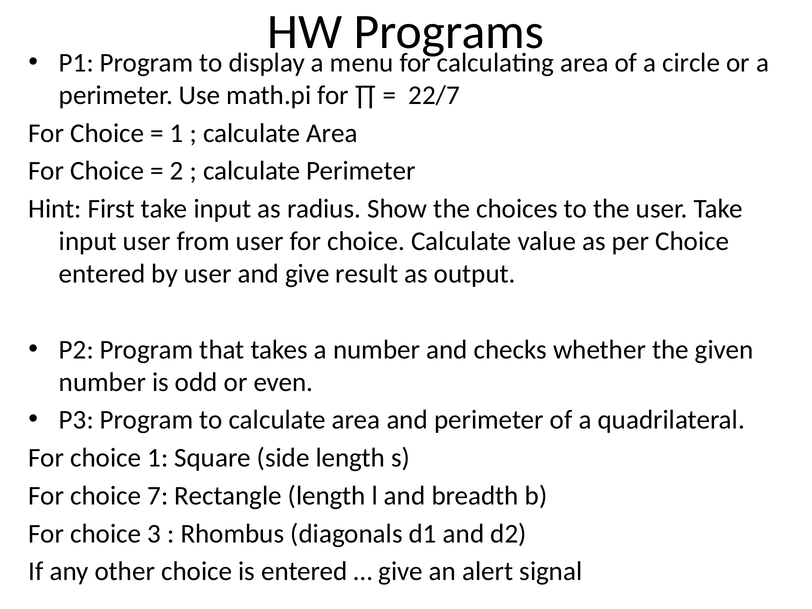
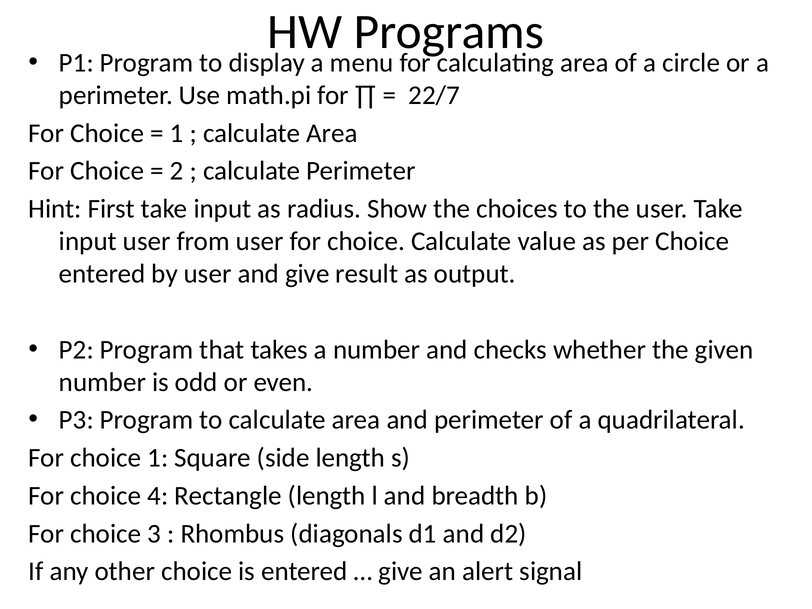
7: 7 -> 4 (158, 496)
